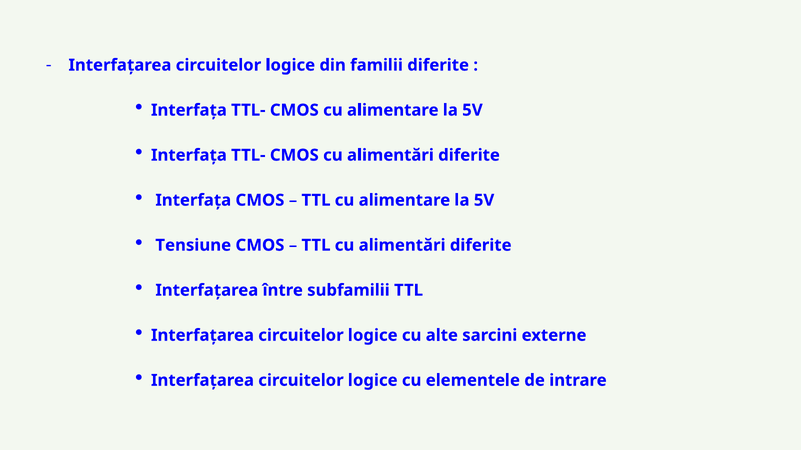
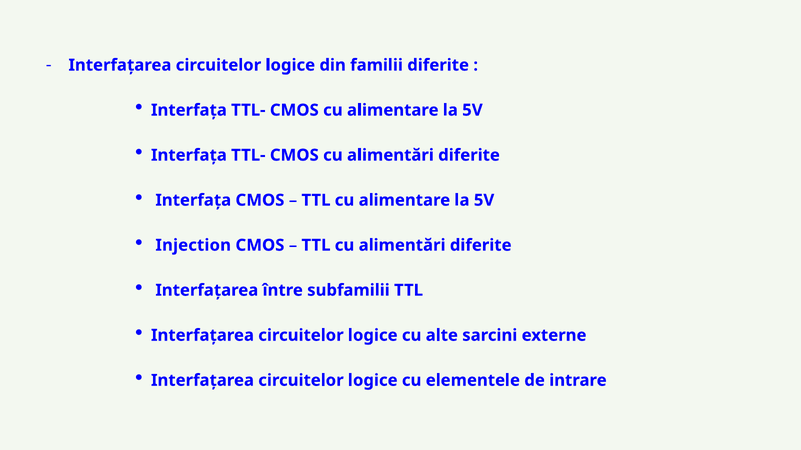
Tensiune: Tensiune -> Injection (193, 246)
